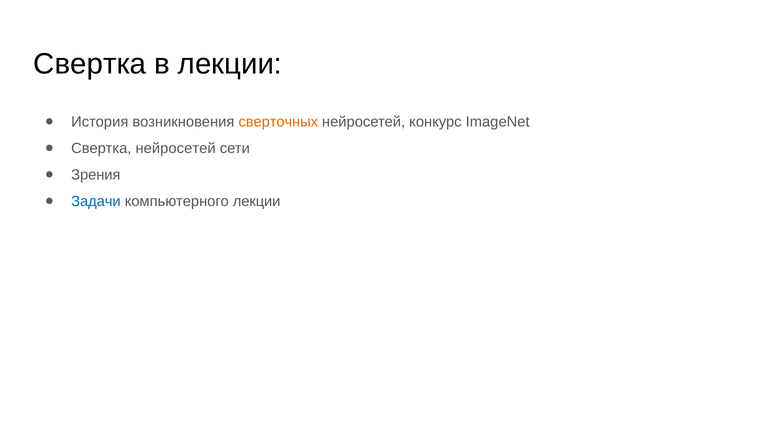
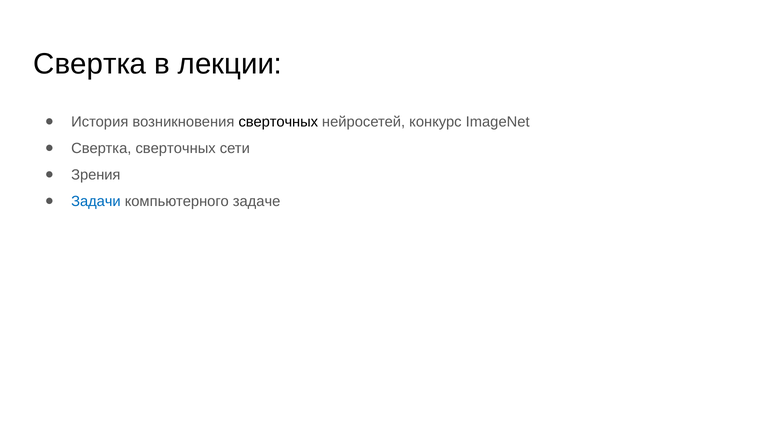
сверточных colour: orange -> black (278, 122)
Свертка нейросетей: нейросетей -> сверточных (176, 148)
компьютерного лекции: лекции -> задаче (257, 201)
